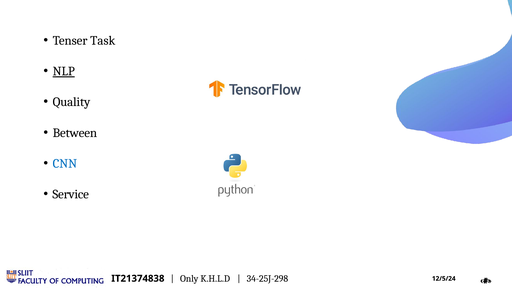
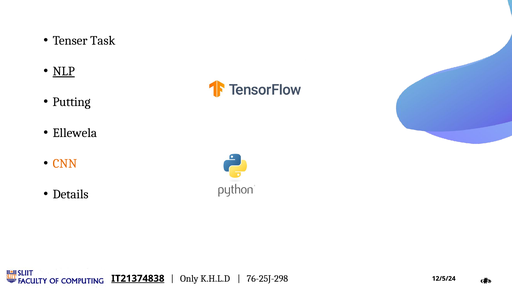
Quality: Quality -> Putting (72, 102)
Between: Between -> Ellewela (75, 133)
CNN colour: blue -> orange (65, 164)
Service: Service -> Details (71, 194)
IT21374838 underline: none -> present (138, 279)
34-25J-298: 34-25J-298 -> 76-25J-298 (267, 279)
